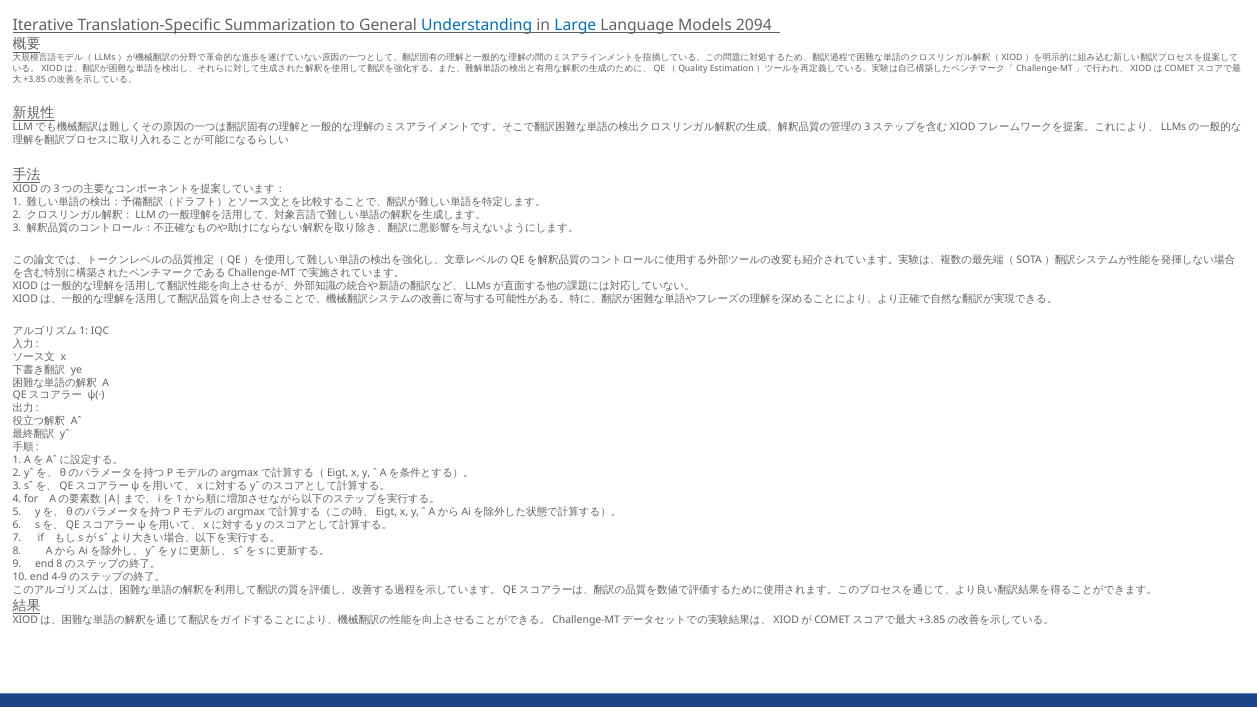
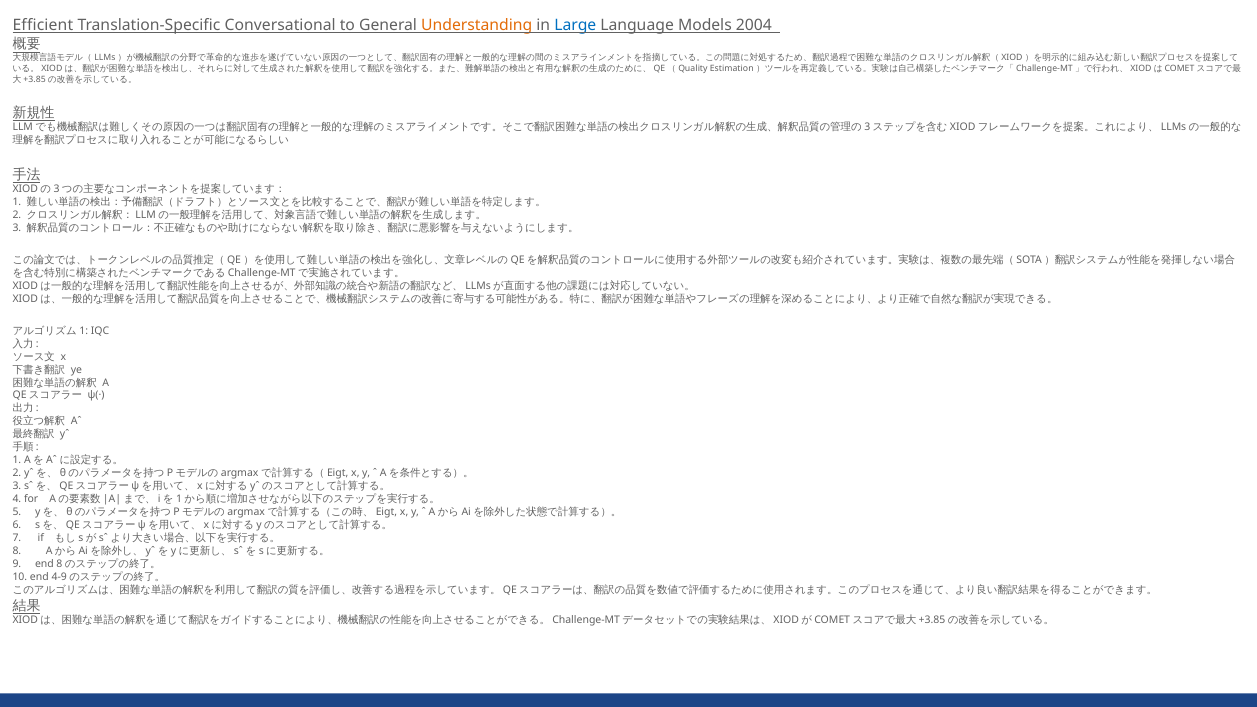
Iterative: Iterative -> Efficient (43, 26)
Summarization: Summarization -> Conversational (280, 26)
Understanding colour: blue -> orange (477, 26)
2094: 2094 -> 2004 (754, 26)
